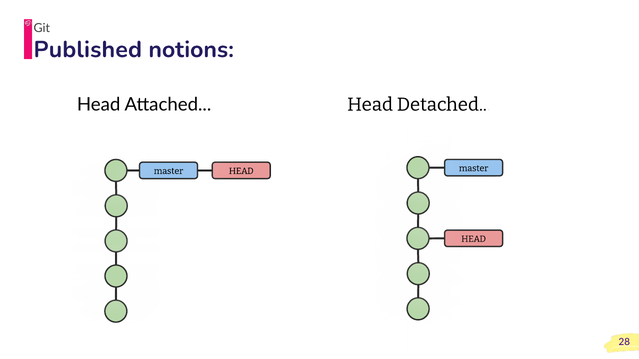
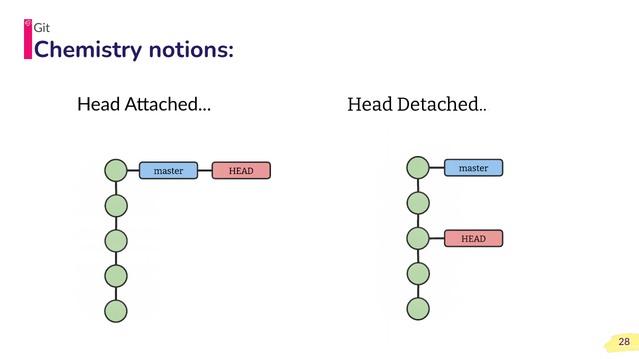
Published: Published -> Chemistry (88, 50)
